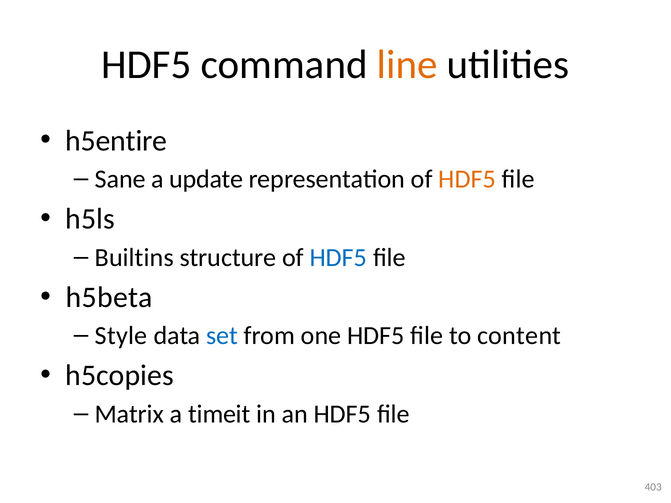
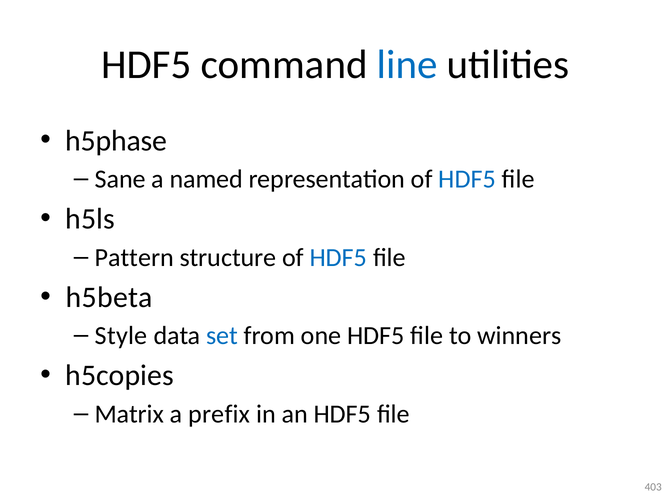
line colour: orange -> blue (407, 65)
h5entire: h5entire -> h5phase (116, 141)
update: update -> named (206, 179)
HDF5 colour: orange -> blue (467, 179)
Builtins: Builtins -> Pattern (134, 258)
content: content -> winners (519, 336)
timeit: timeit -> prefix (219, 414)
